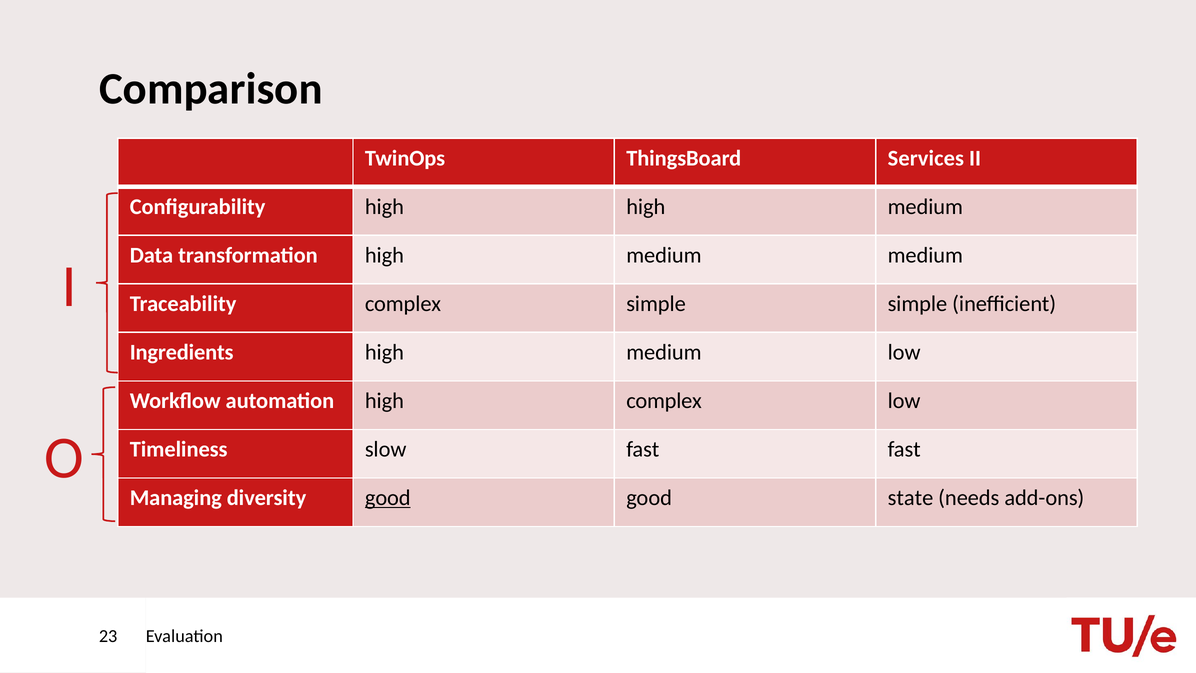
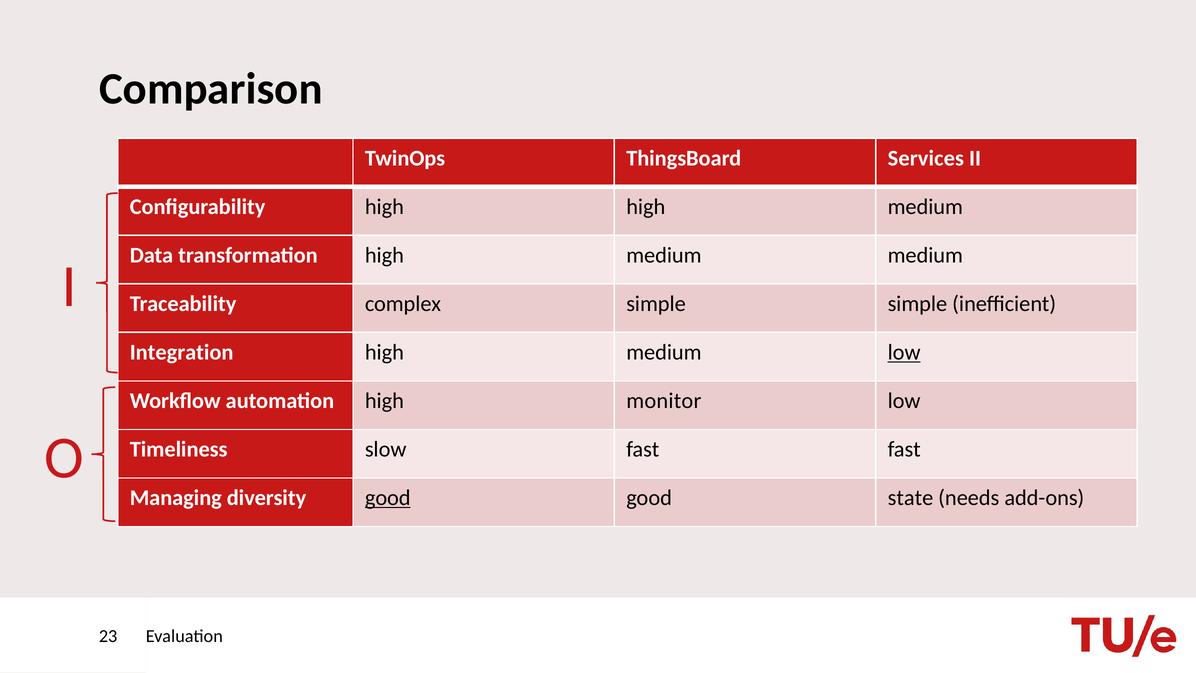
Ingredients: Ingredients -> Integration (182, 352)
low underline: none -> present (904, 352)
high complex: complex -> monitor (664, 401)
